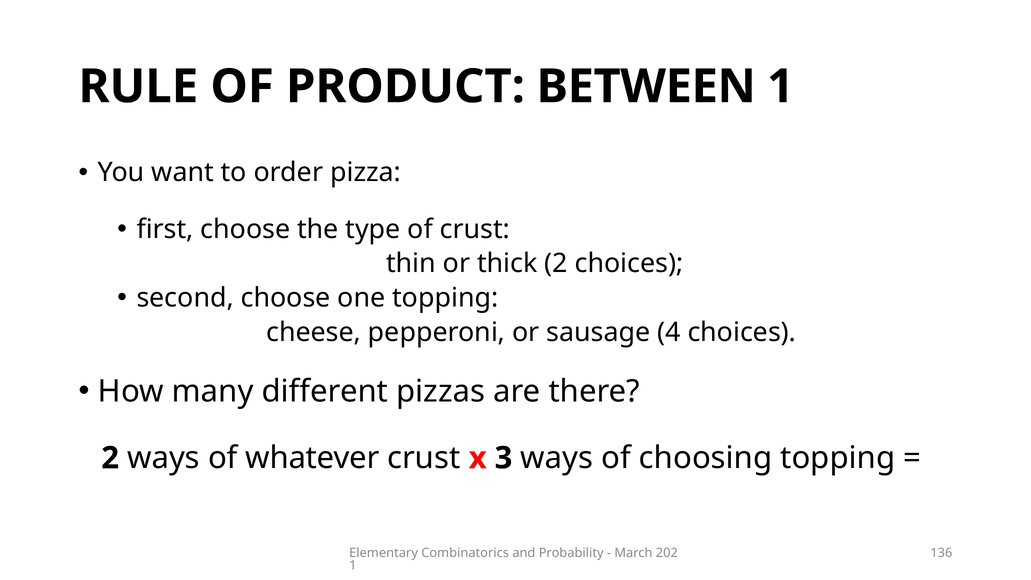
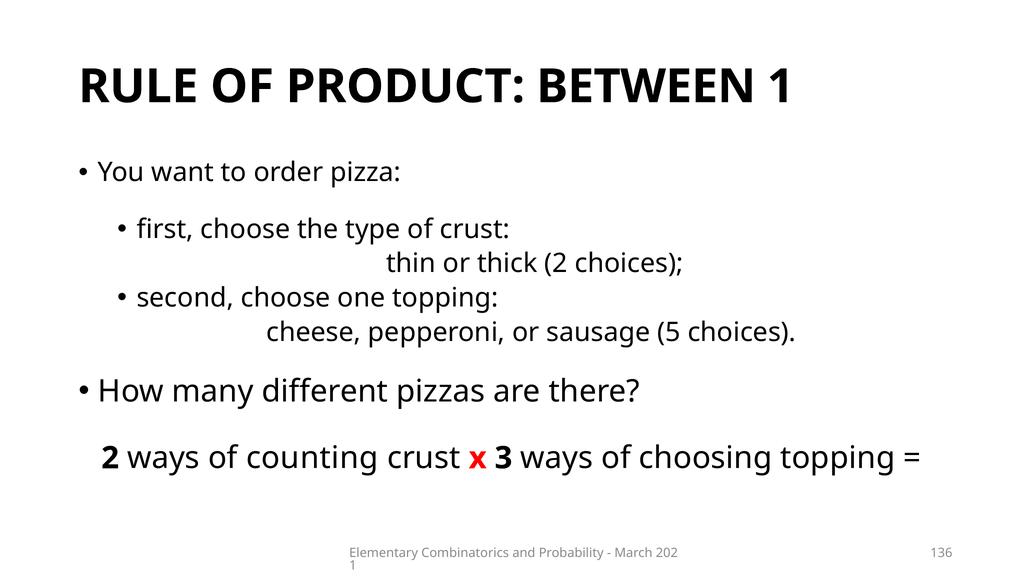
4: 4 -> 5 (669, 332)
whatever: whatever -> counting (312, 458)
